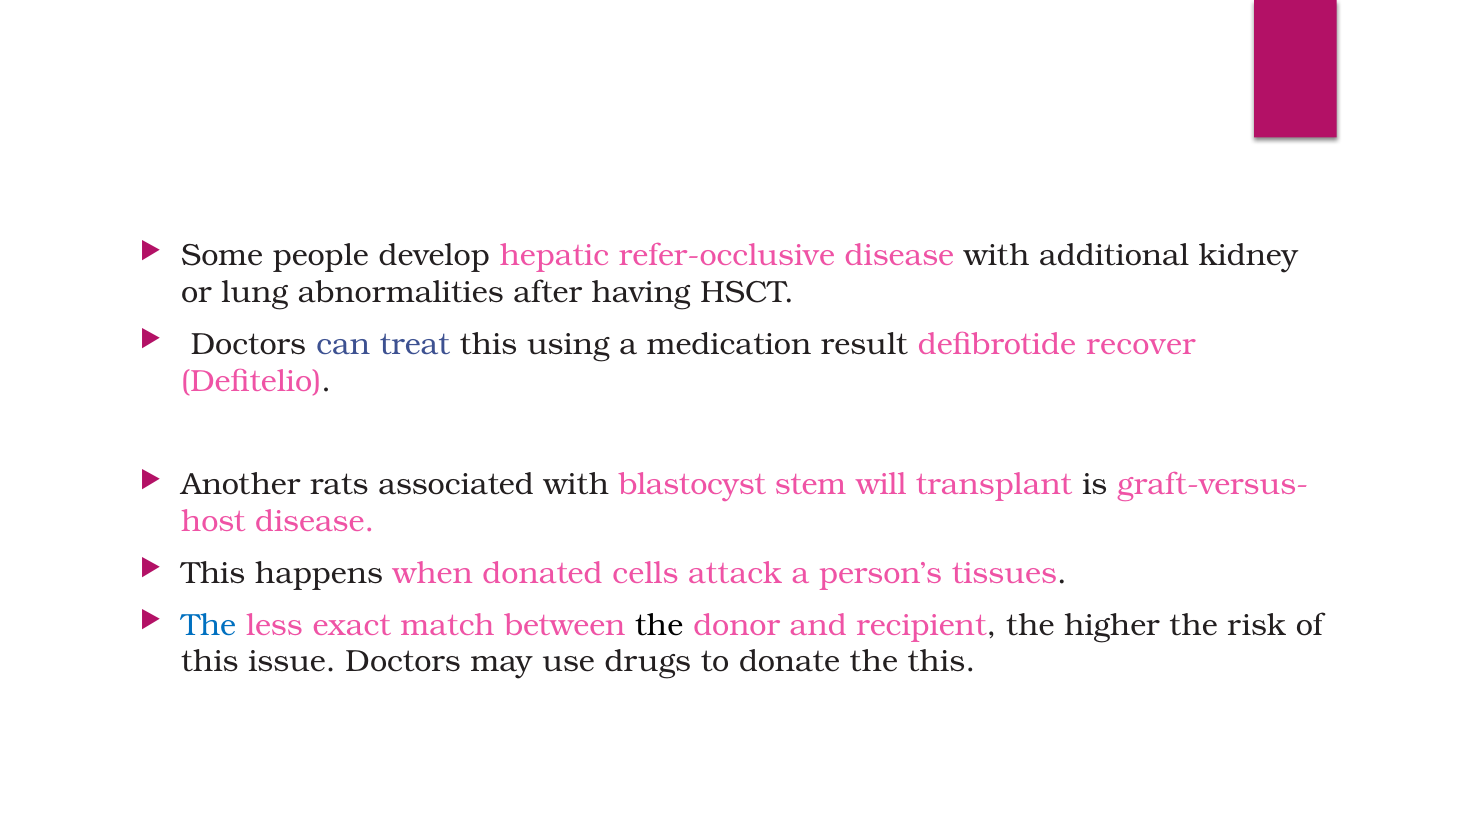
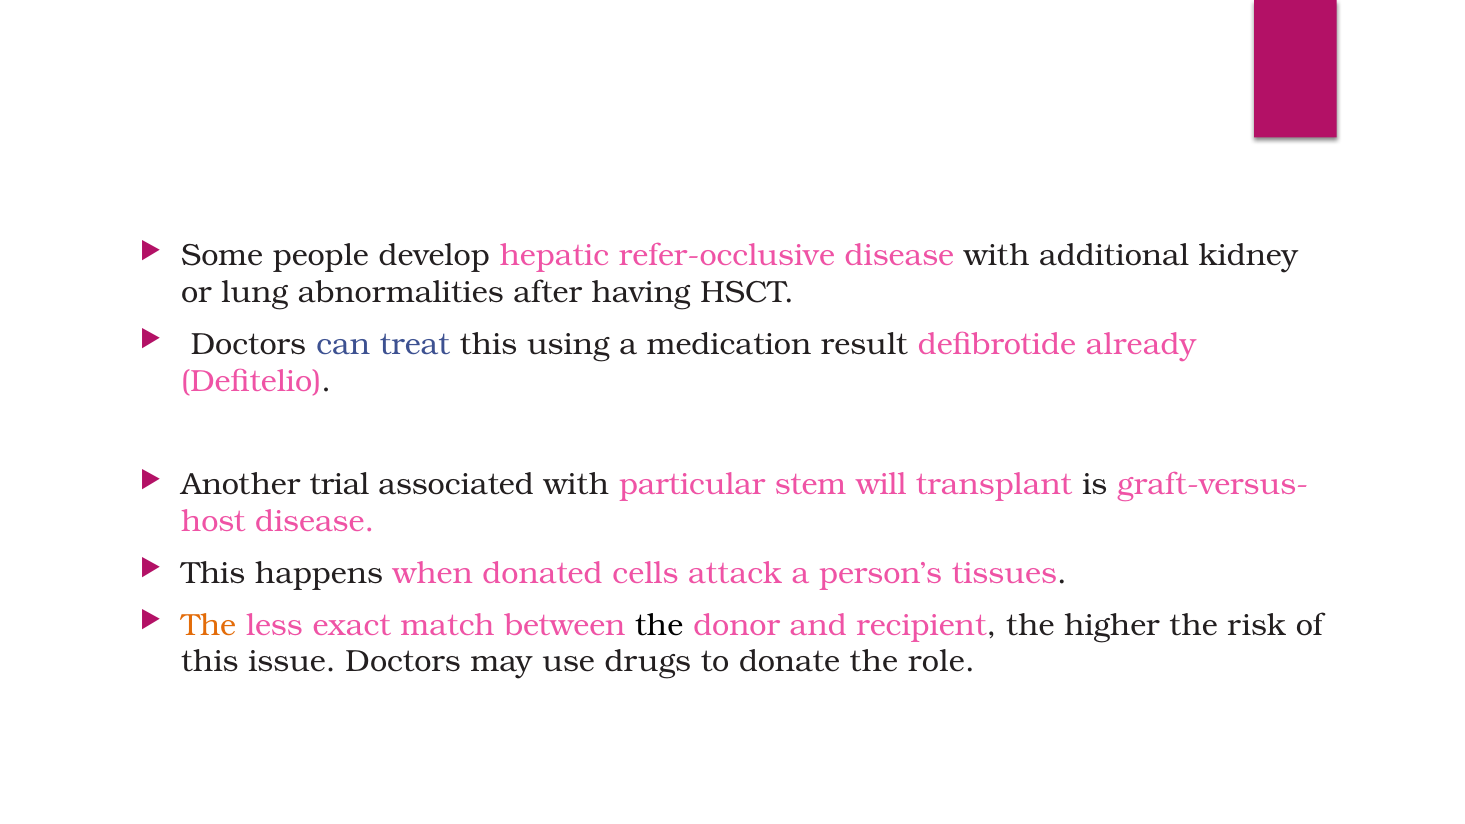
recover: recover -> already (1141, 344)
rats: rats -> trial (339, 485)
blastocyst: blastocyst -> particular (692, 485)
The colour: blue -> orange (209, 625)
the this: this -> role (942, 662)
